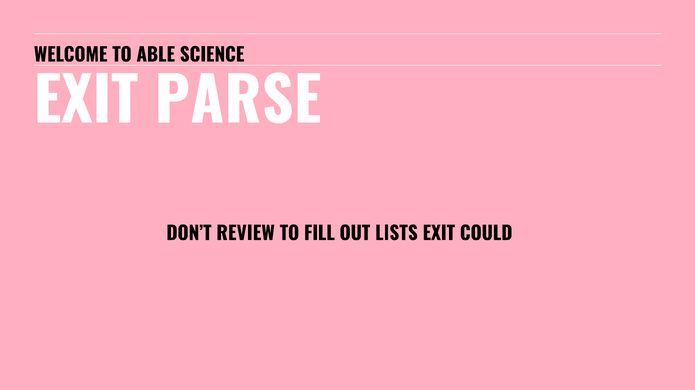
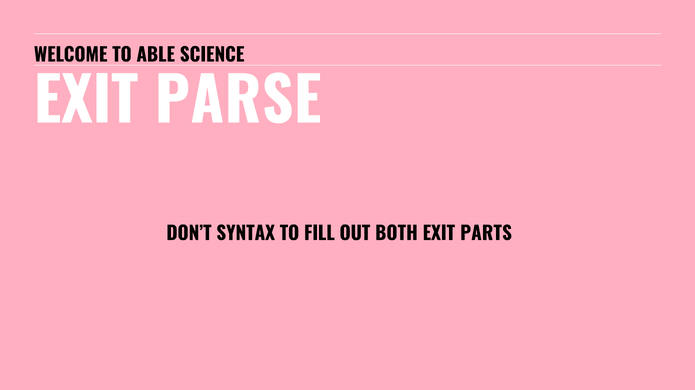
REVIEW: REVIEW -> SYNTAX (246, 234)
LISTS: LISTS -> BOTH (396, 234)
COULD: COULD -> PARTS (486, 234)
